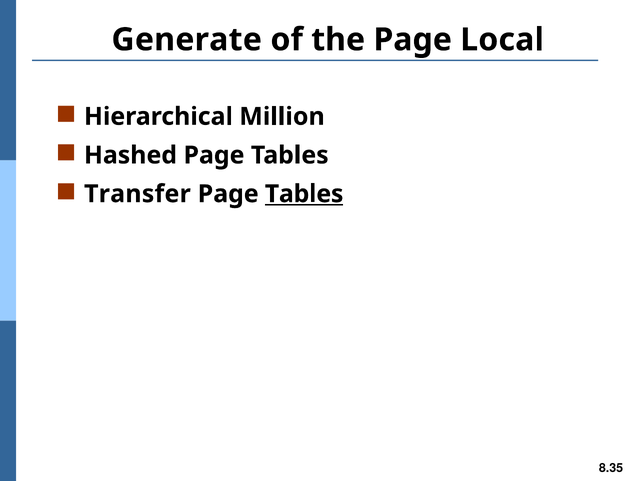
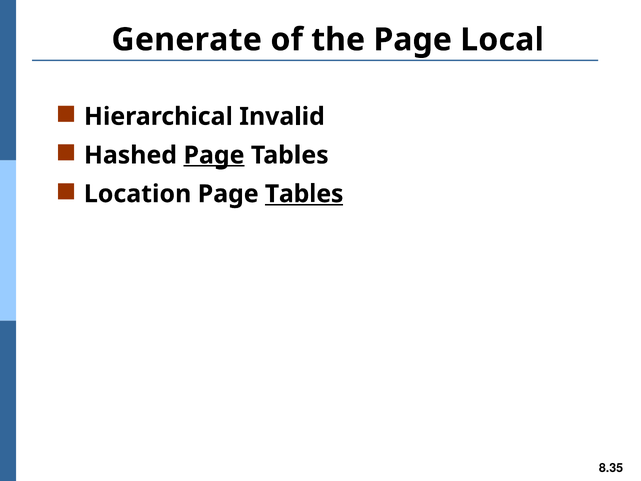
Million: Million -> Invalid (282, 117)
Page underline: none -> present (214, 155)
Transfer: Transfer -> Location (138, 194)
